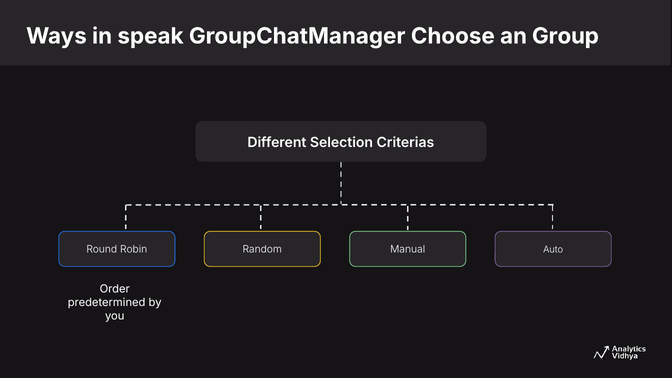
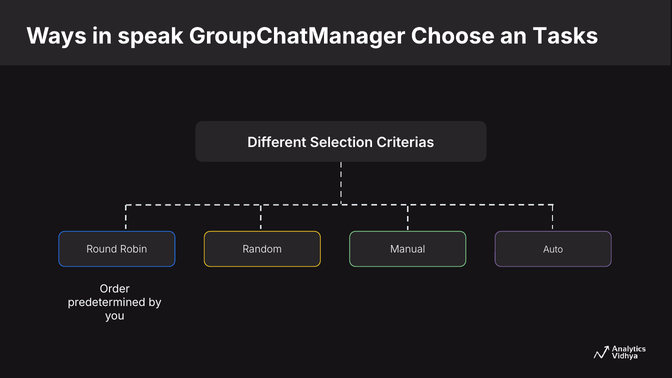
Group: Group -> Tasks (565, 36)
